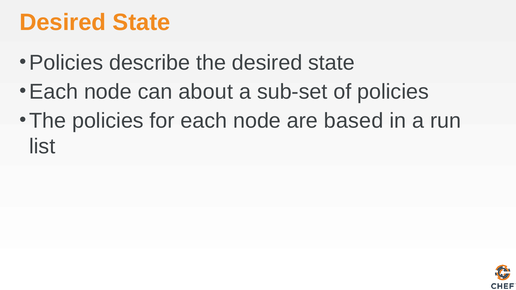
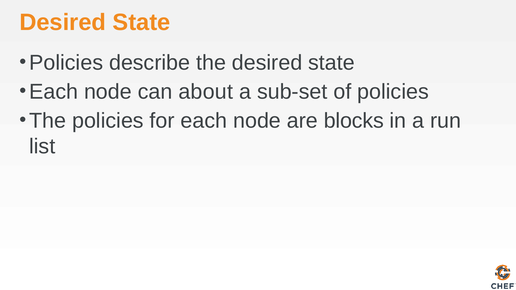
based: based -> blocks (354, 121)
